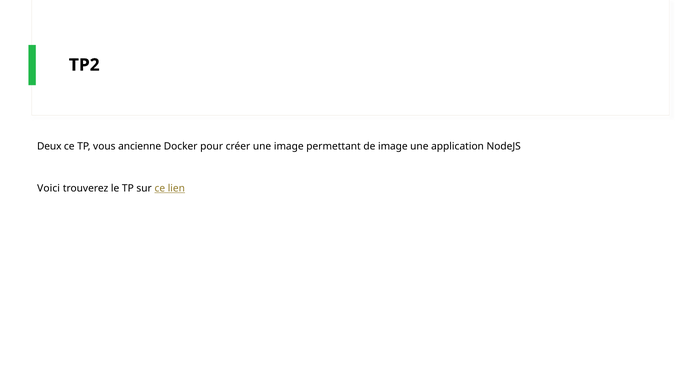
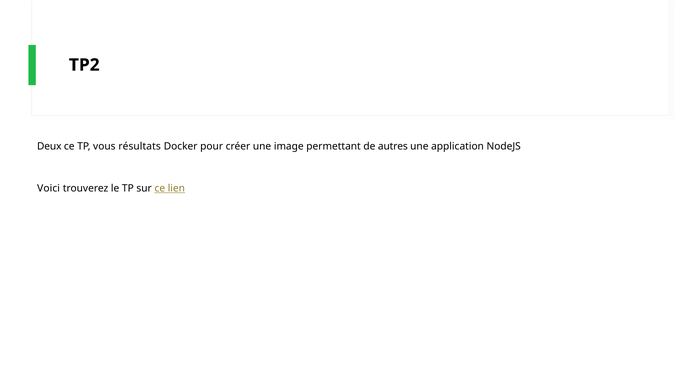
ancienne: ancienne -> résultats (140, 146)
de image: image -> autres (393, 146)
